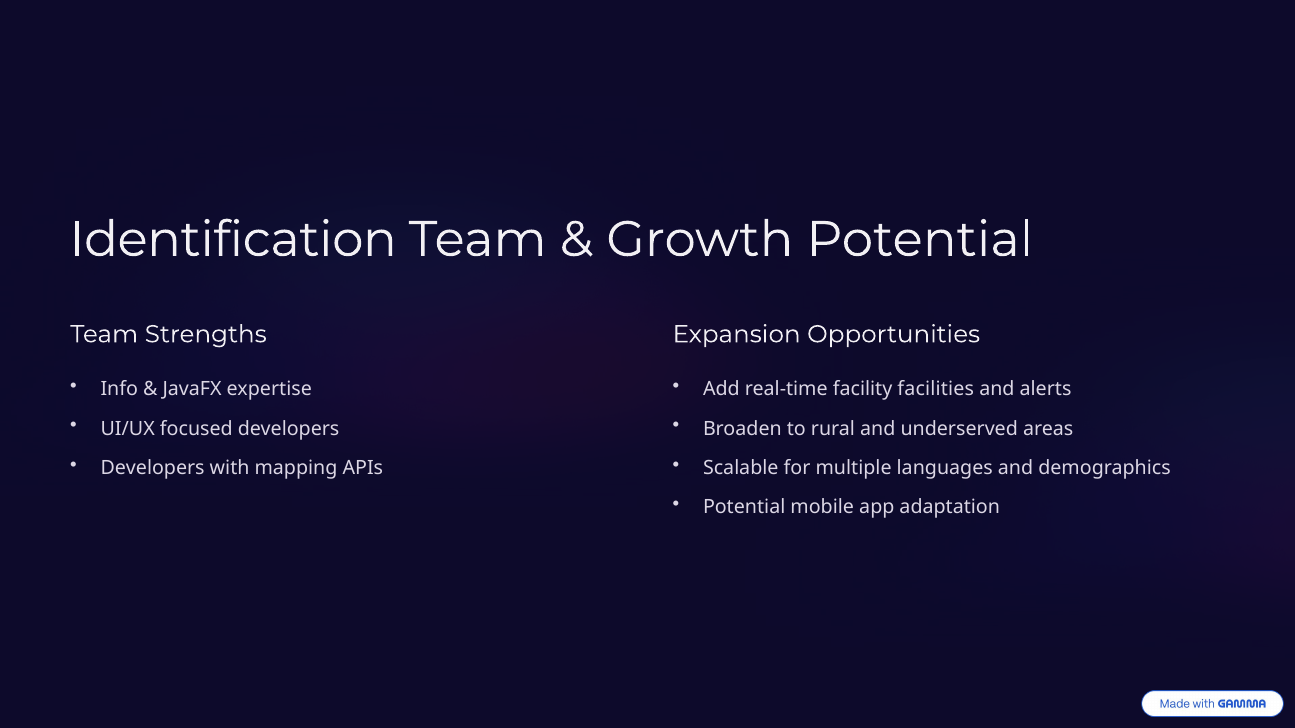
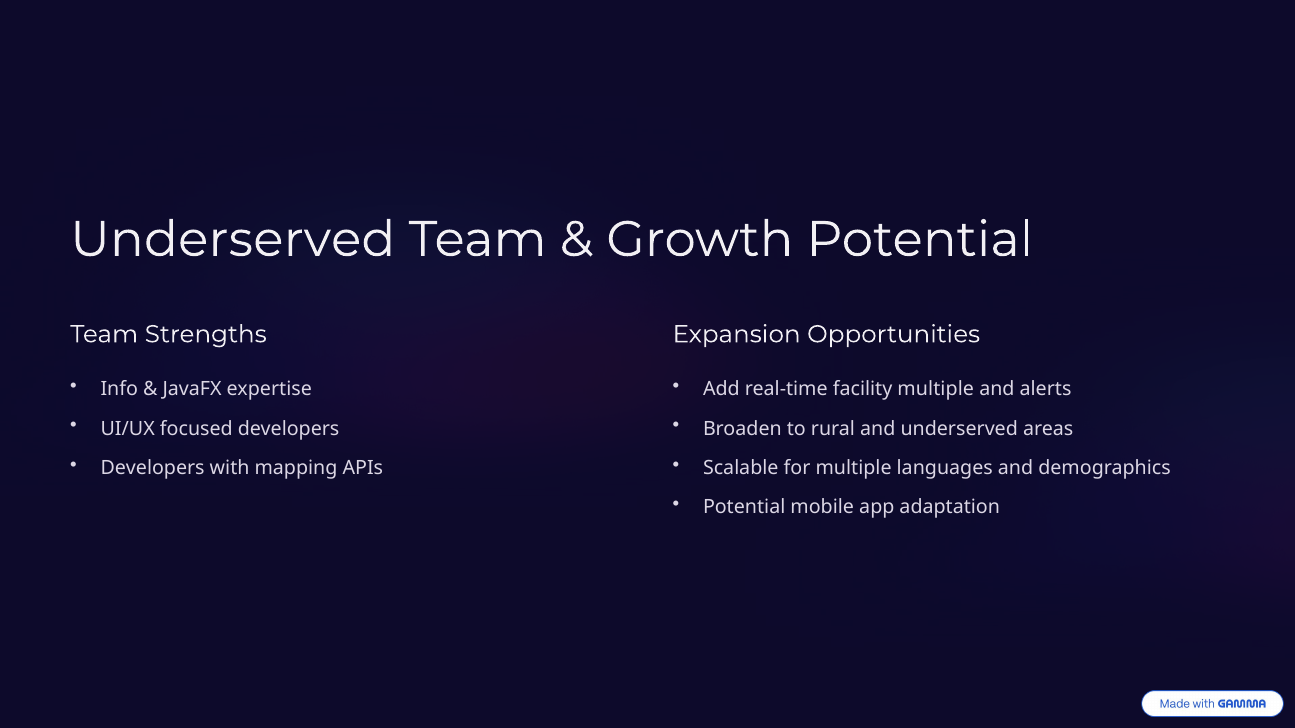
Identification: Identification -> Underserved (233, 240)
facility facilities: facilities -> multiple (936, 390)
